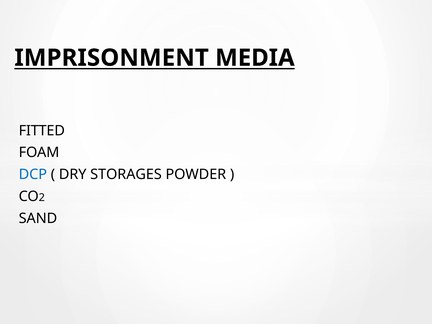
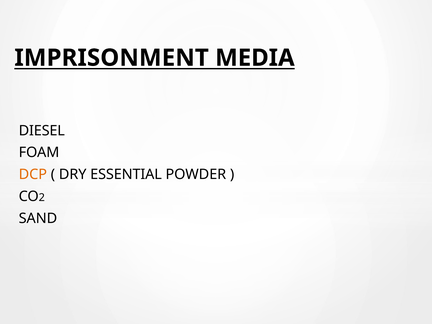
FITTED: FITTED -> DIESEL (42, 131)
DCP colour: blue -> orange (33, 175)
STORAGES: STORAGES -> ESSENTIAL (126, 175)
